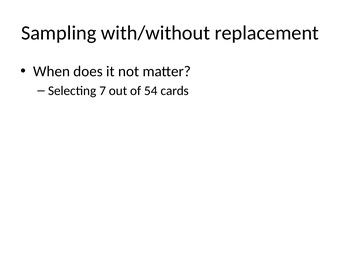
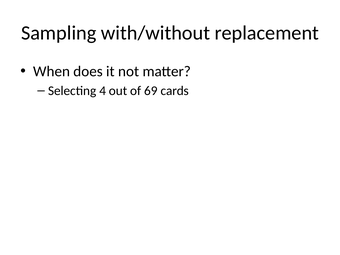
7: 7 -> 4 (103, 91)
54: 54 -> 69 (151, 91)
